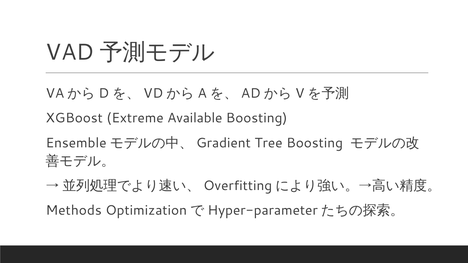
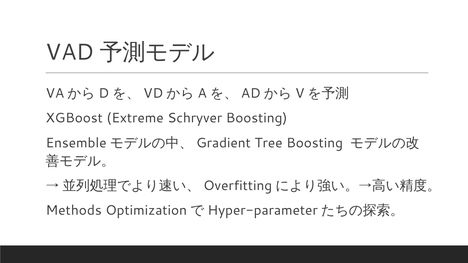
Available: Available -> Schryver (195, 118)
